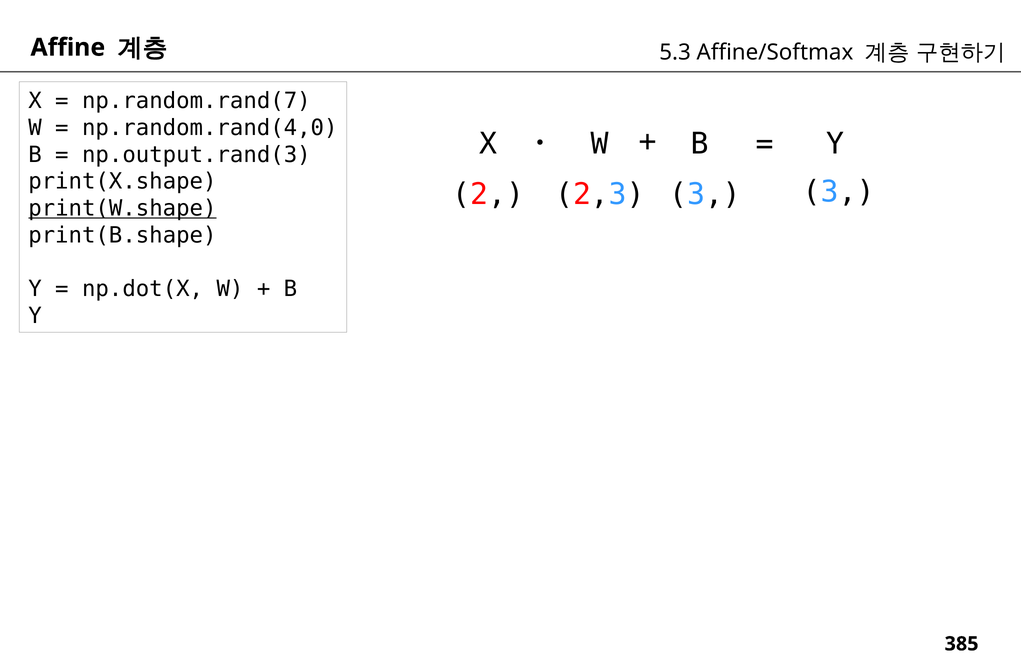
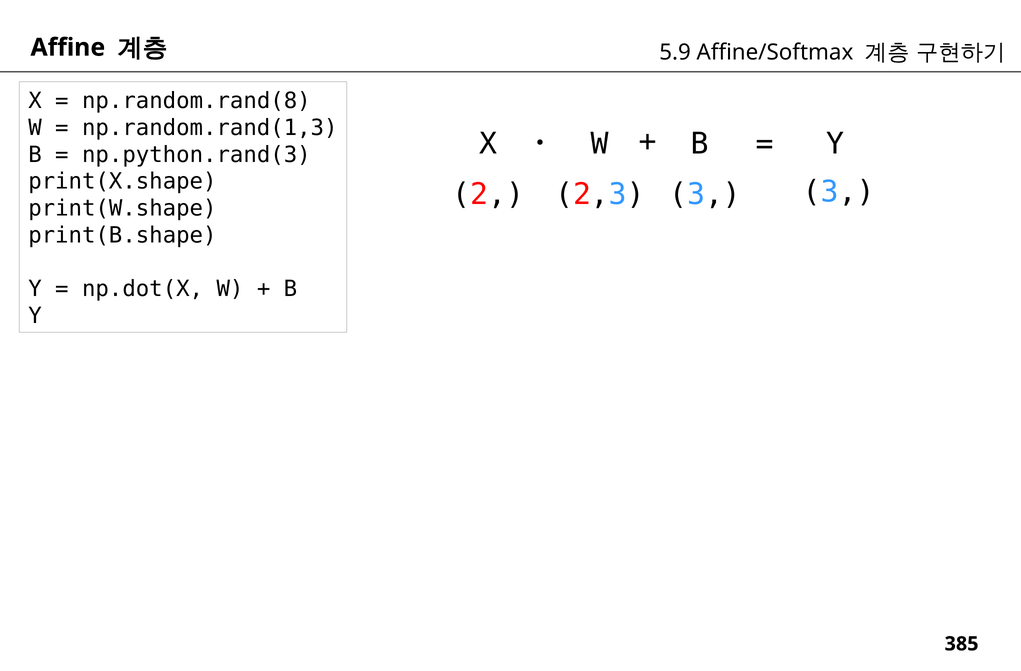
5.3: 5.3 -> 5.9 (675, 52)
np.random.rand(7: np.random.rand(7 -> np.random.rand(8 (196, 101)
np.random.rand(4,0: np.random.rand(4,0 -> np.random.rand(1,3 (210, 128)
np.output.rand(3: np.output.rand(3 -> np.python.rand(3 (196, 155)
print(W.shape underline: present -> none (122, 208)
